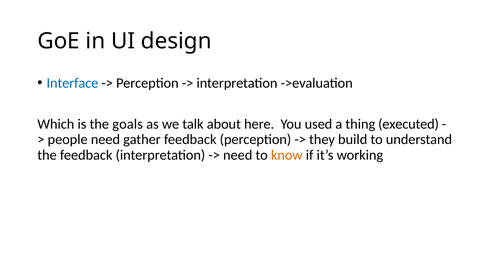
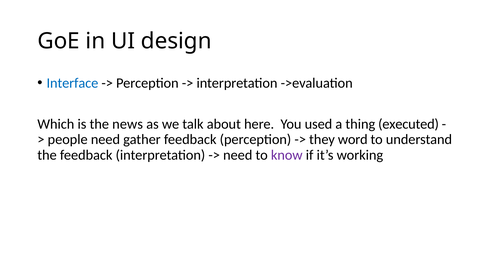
goals: goals -> news (128, 124)
build: build -> word (353, 139)
know colour: orange -> purple (287, 155)
